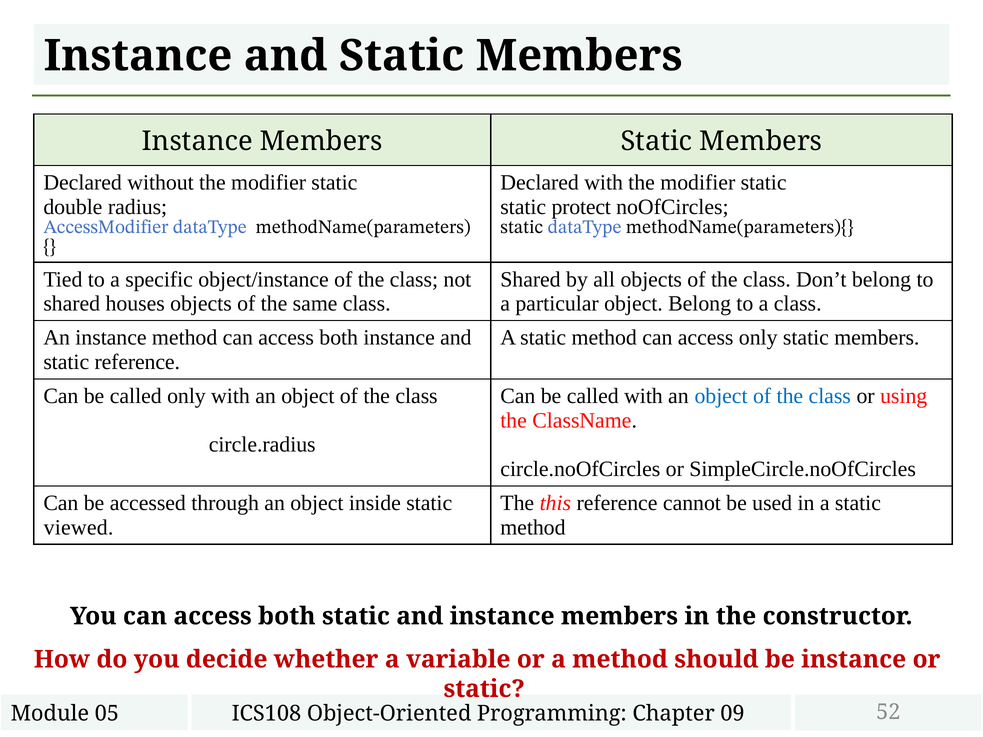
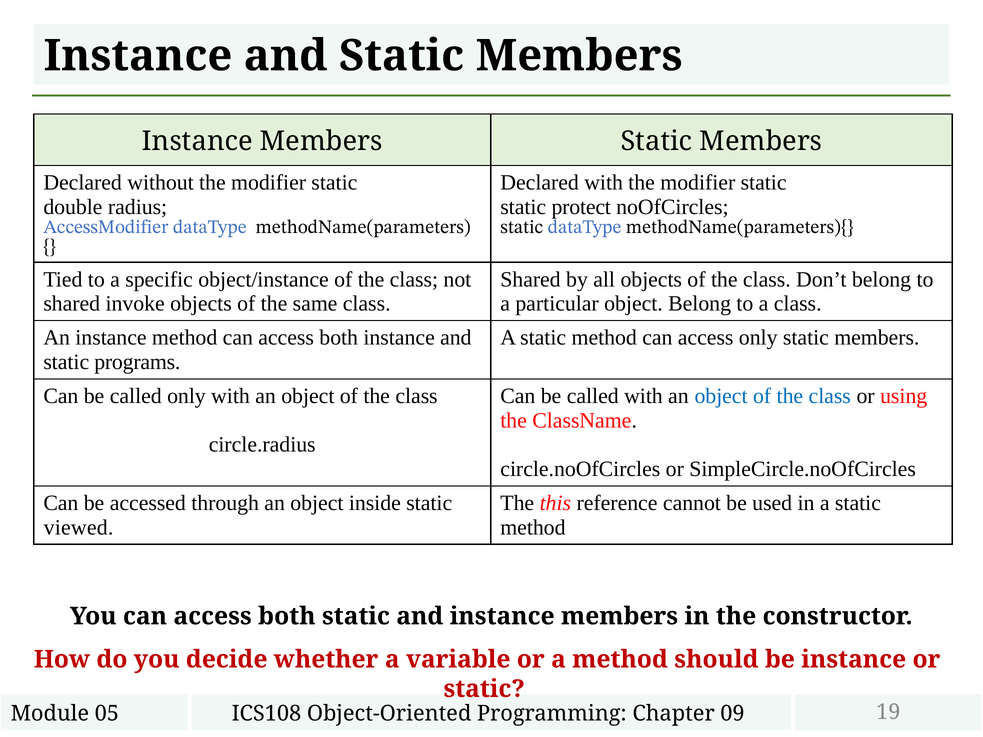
houses: houses -> invoke (135, 304)
static reference: reference -> programs (137, 362)
52: 52 -> 19 (888, 713)
